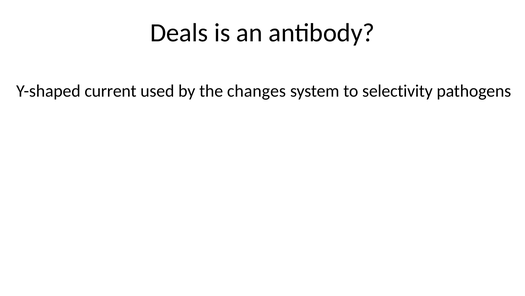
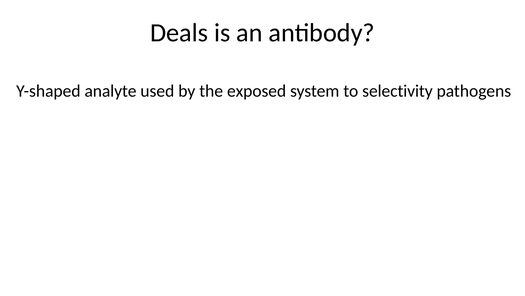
current: current -> analyte (110, 91)
changes: changes -> exposed (257, 91)
